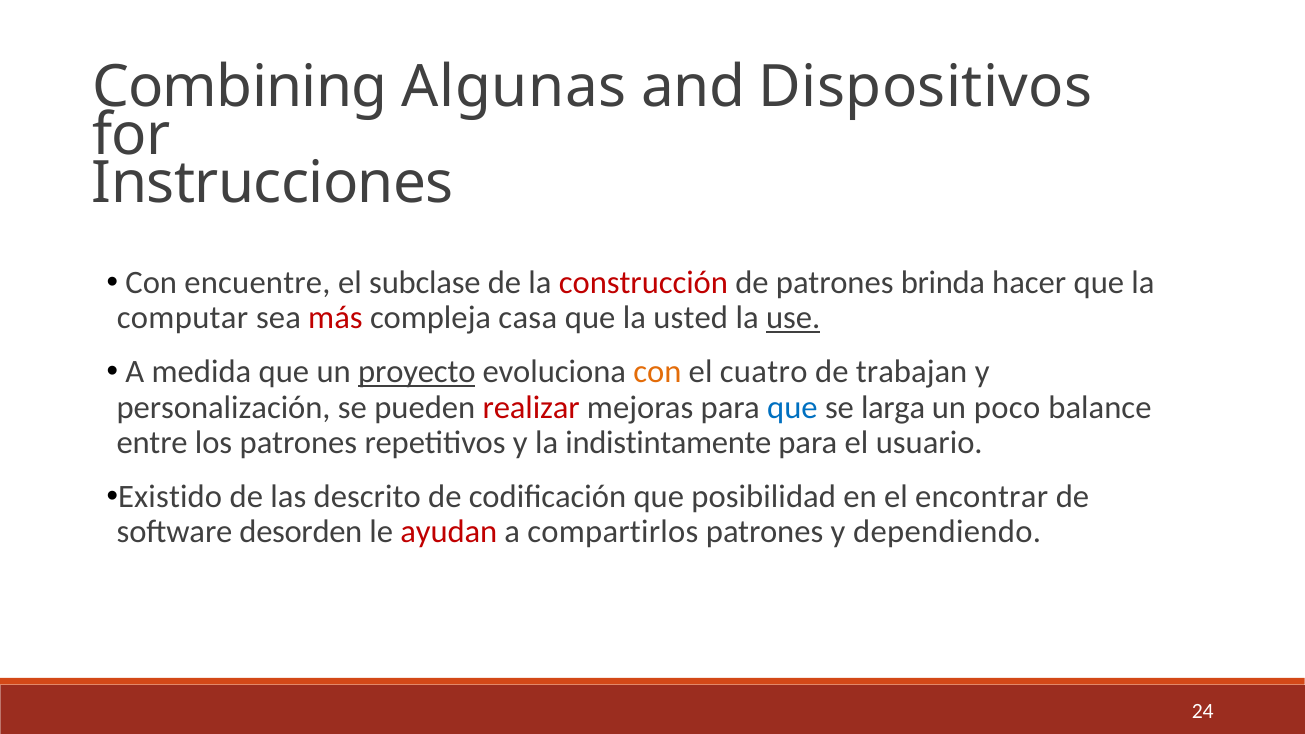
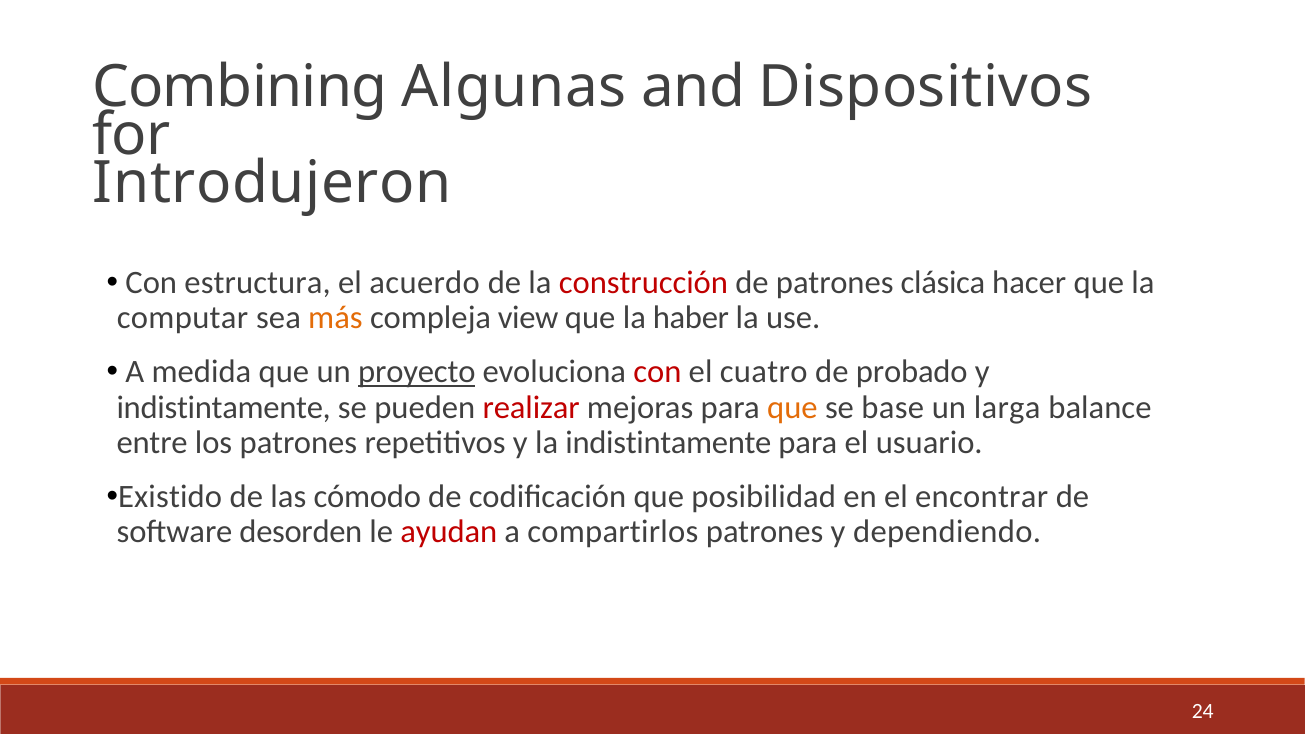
Instrucciones: Instrucciones -> Introdujeron (272, 183)
encuentre: encuentre -> estructura (258, 283)
subclase: subclase -> acuerdo (425, 283)
brinda: brinda -> clásica (943, 283)
más colour: red -> orange (335, 318)
casa: casa -> view (528, 318)
usted: usted -> haber (691, 318)
use underline: present -> none (793, 318)
con colour: orange -> red (657, 372)
trabajan: trabajan -> probado (912, 372)
personalización: personalización -> indistintamente (224, 407)
que colour: blue -> orange (792, 407)
larga: larga -> base (893, 407)
poco: poco -> larga (1007, 407)
descrito: descrito -> cómodo (367, 497)
